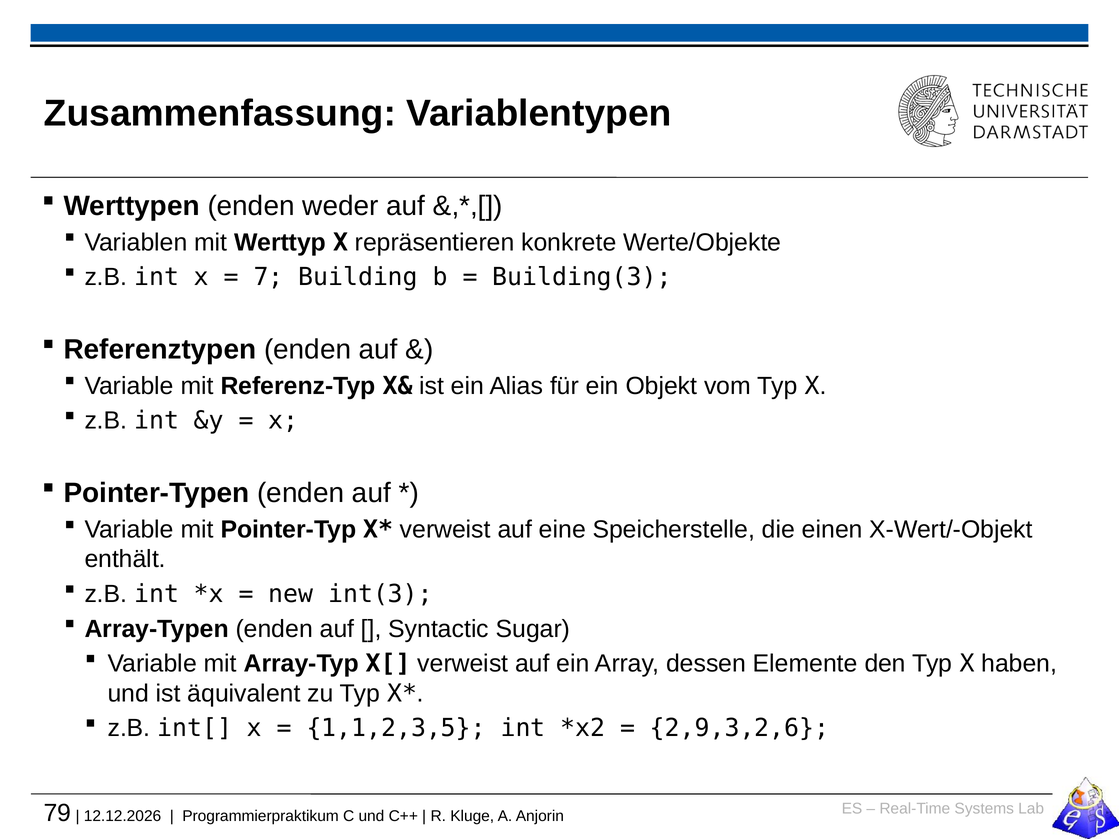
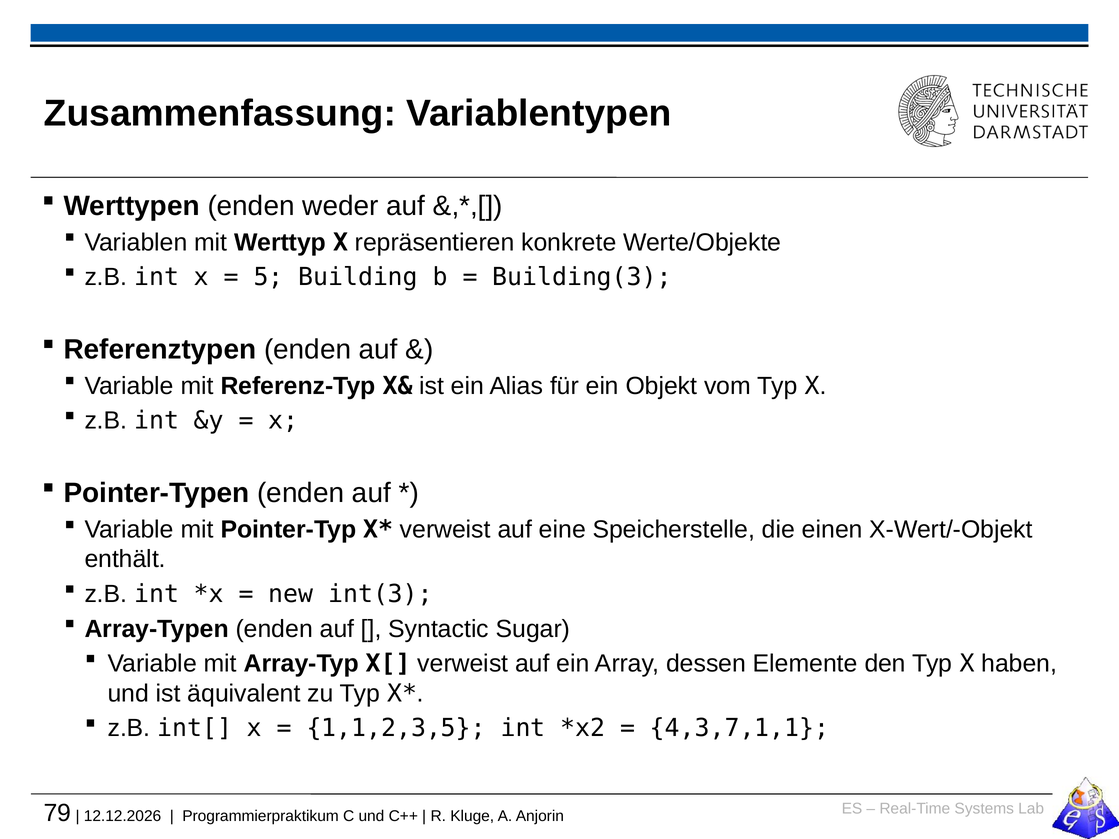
7: 7 -> 5 (269, 277)
2,9,3,2,6: 2,9,3,2,6 -> 4,3,7,1,1 (740, 728)
